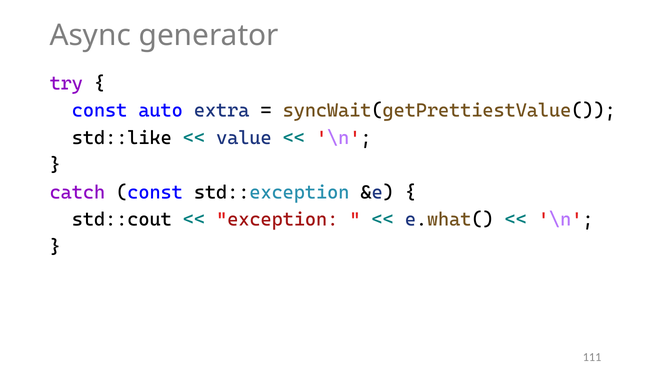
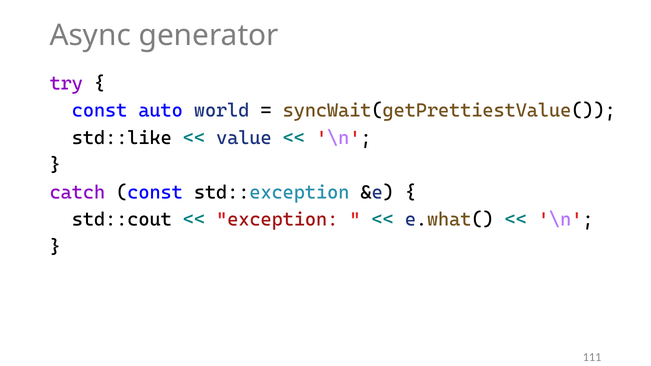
extra: extra -> world (222, 111)
